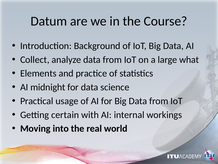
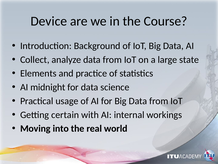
Datum: Datum -> Device (49, 21)
what: what -> state (189, 59)
